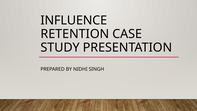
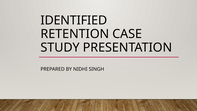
INFLUENCE: INFLUENCE -> IDENTIFIED (74, 20)
